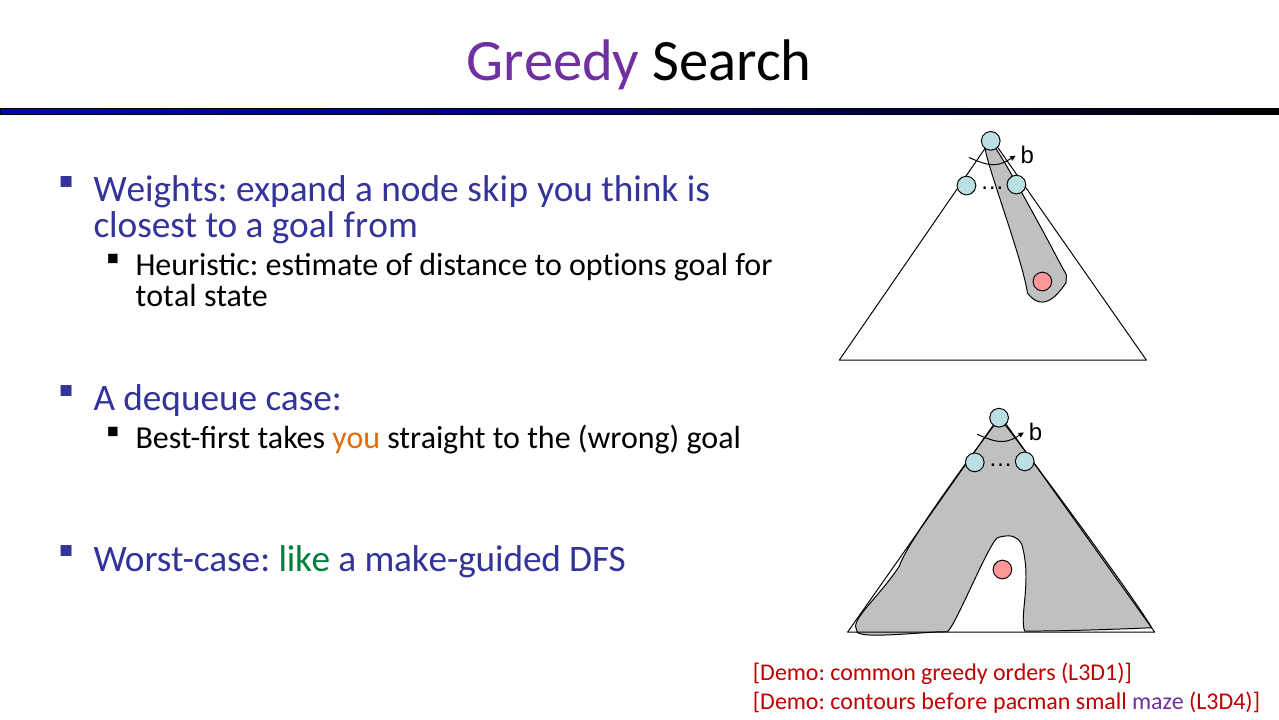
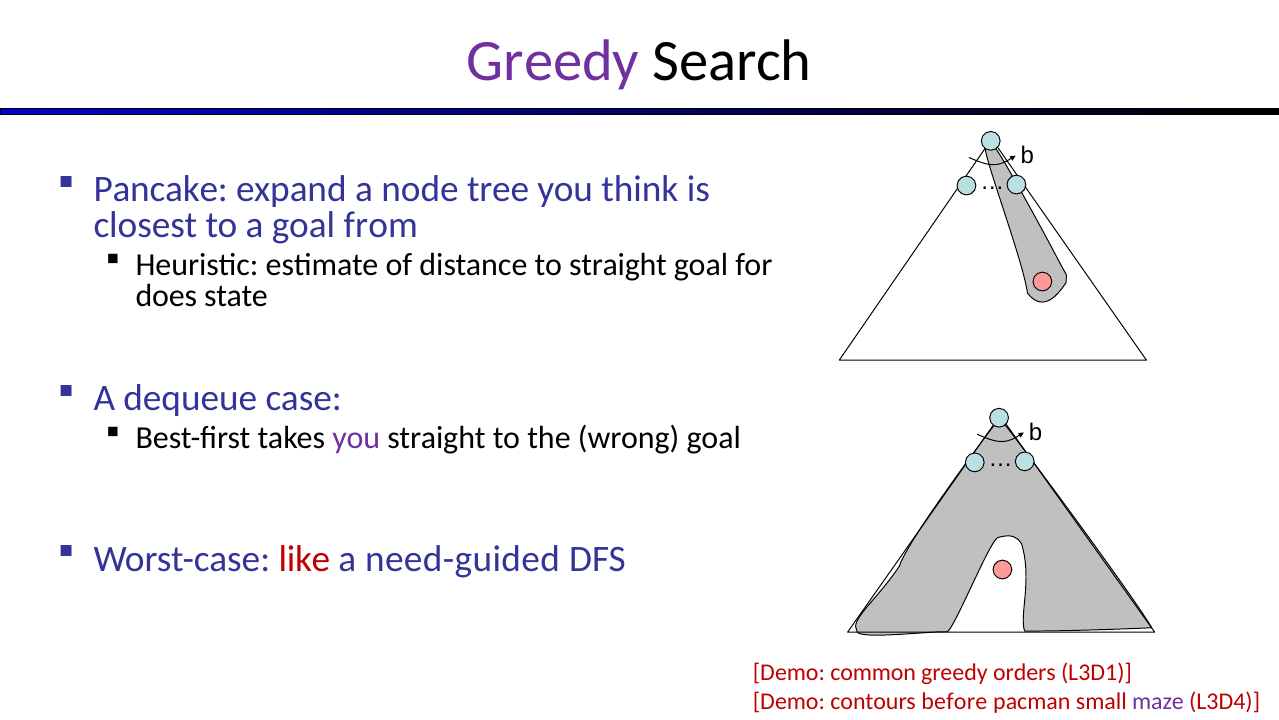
Weights: Weights -> Pancake (161, 189)
skip: skip -> tree (498, 189)
to options: options -> straight (618, 265)
total: total -> does (166, 295)
you colour: orange -> purple (356, 438)
like colour: green -> red (304, 559)
make-guided: make-guided -> need-guided (463, 559)
